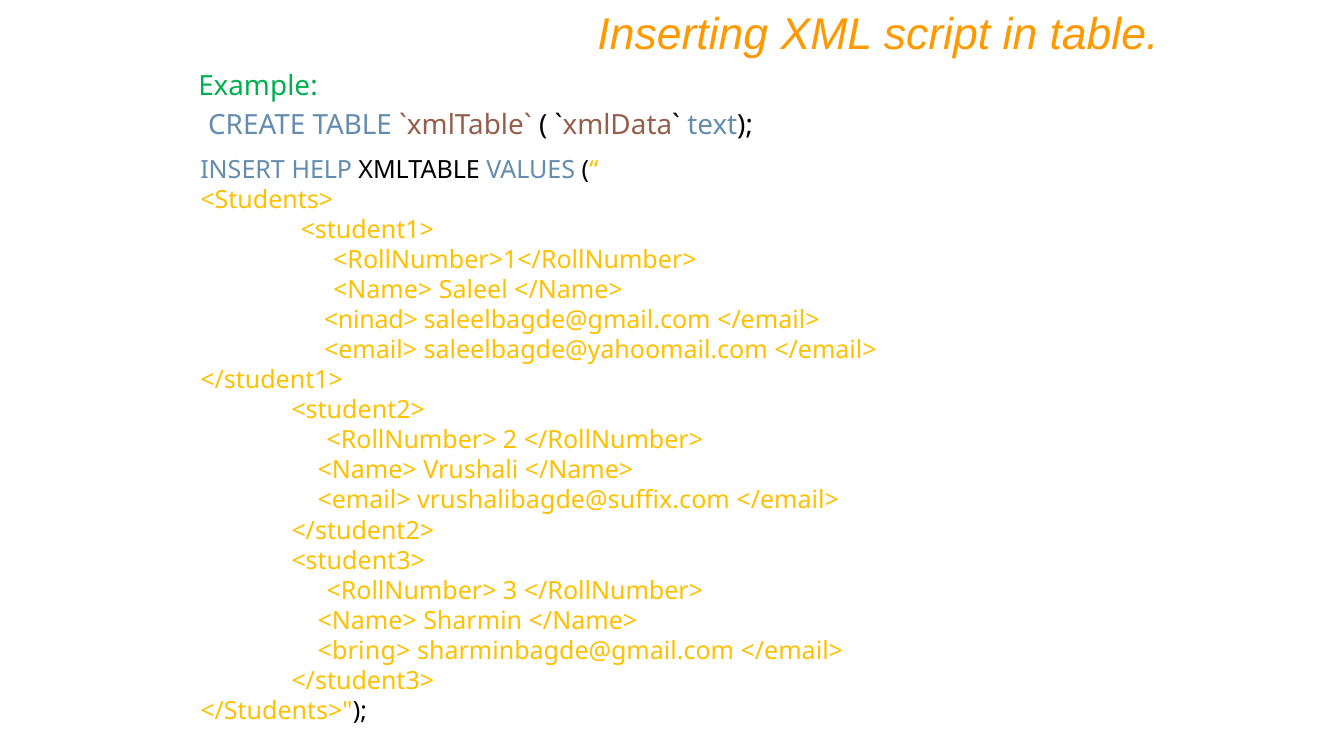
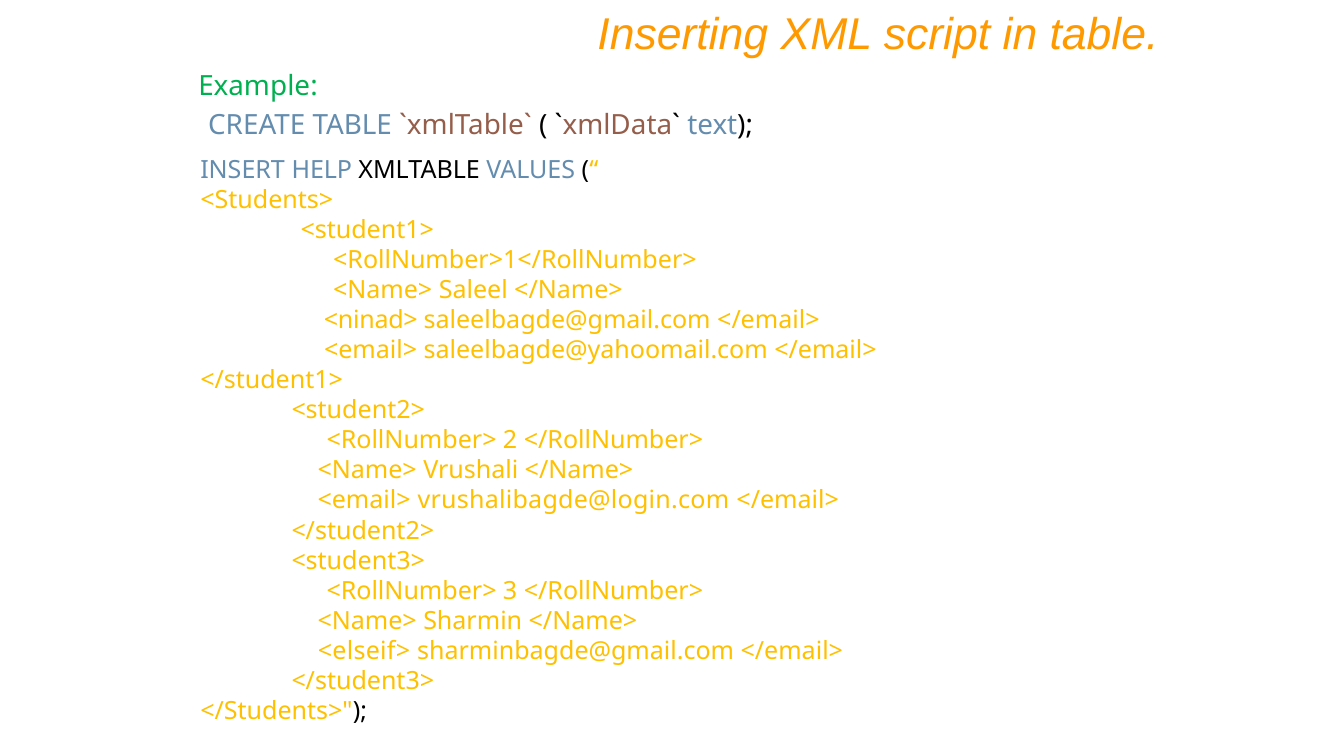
vrushalibagde@suffix.com: vrushalibagde@suffix.com -> vrushalibagde@login.com (573, 501)
<bring>: <bring> -> <elseif> (364, 651)
